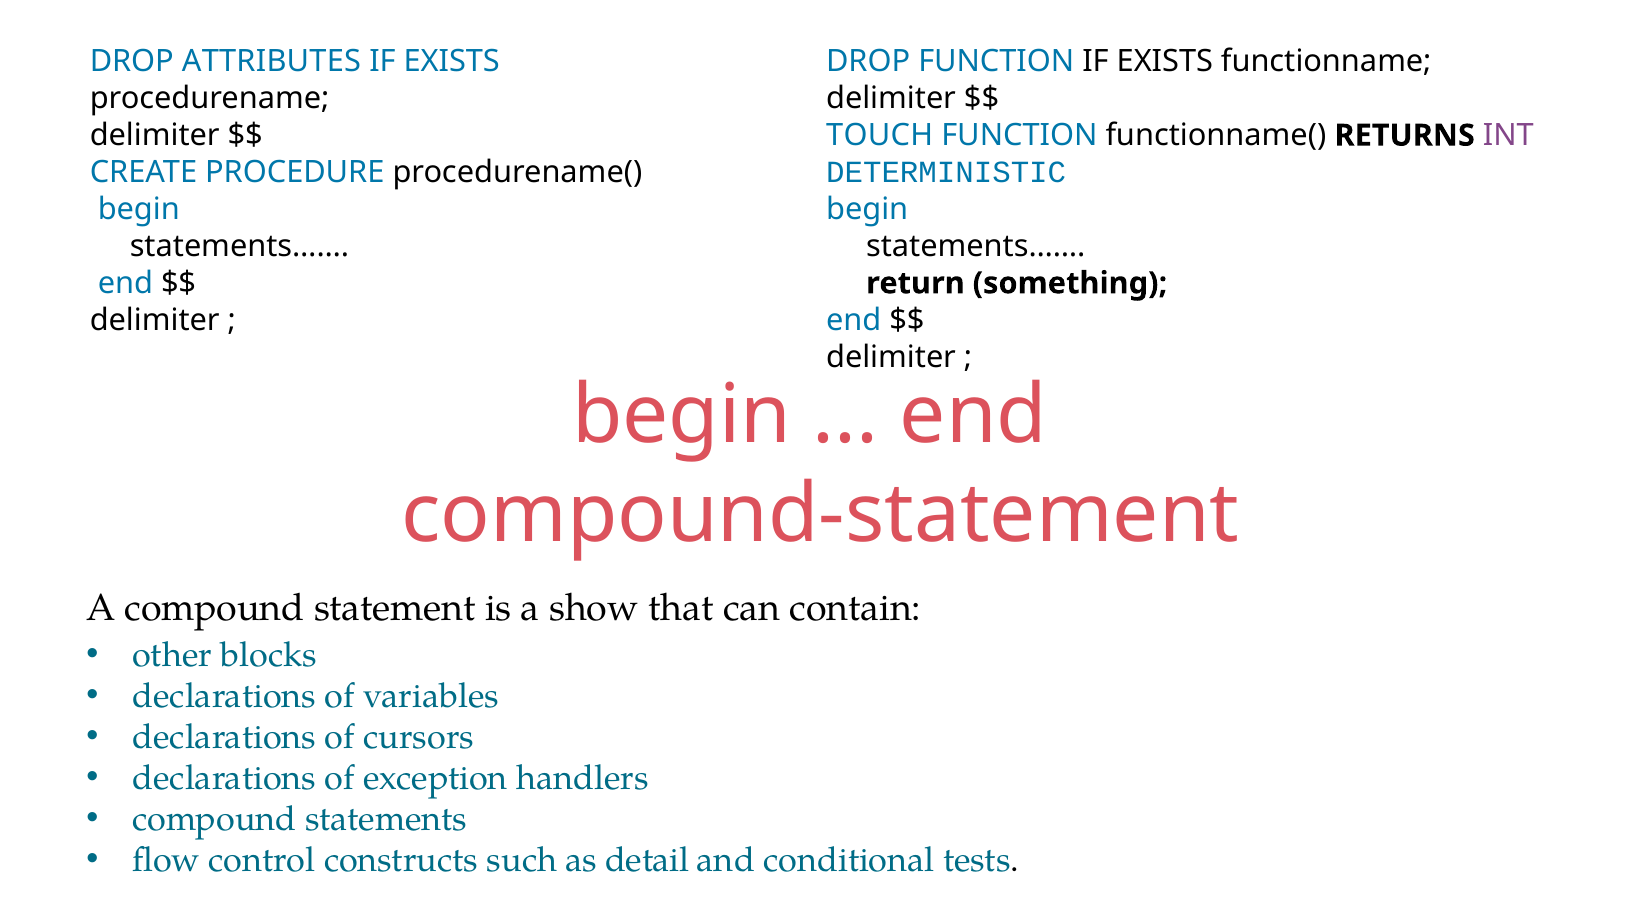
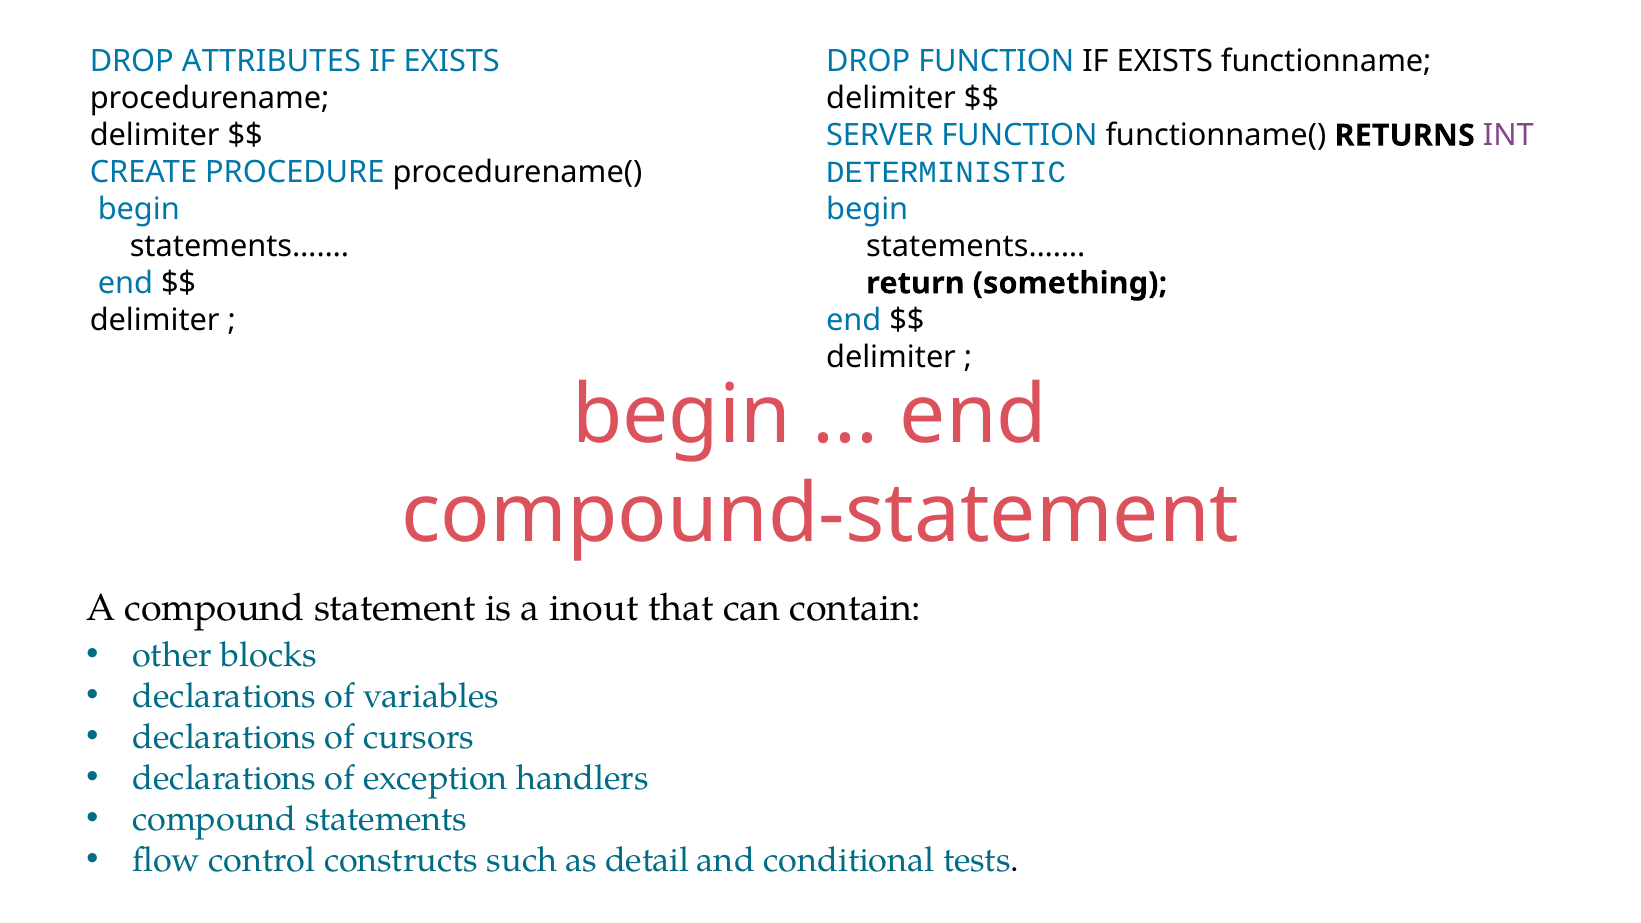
TOUCH: TOUCH -> SERVER (880, 136)
show: show -> inout (594, 608)
